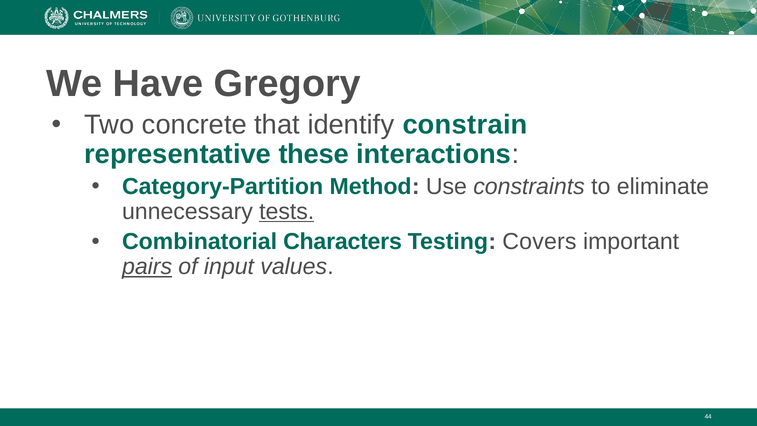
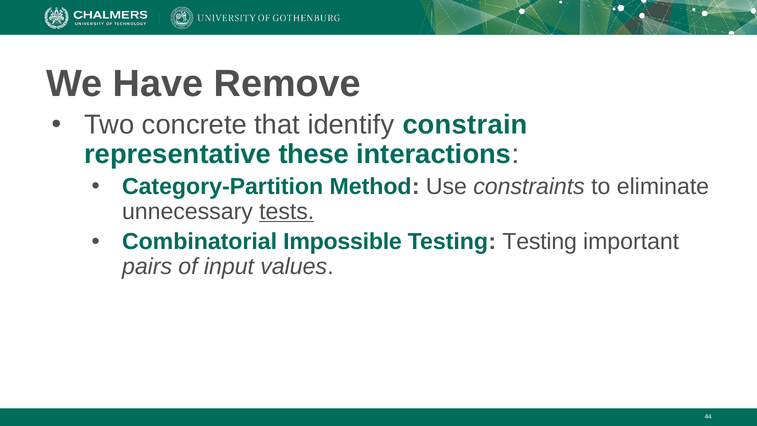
Gregory: Gregory -> Remove (287, 84)
Characters: Characters -> Impossible (343, 242)
Testing Covers: Covers -> Testing (540, 242)
pairs underline: present -> none (147, 267)
